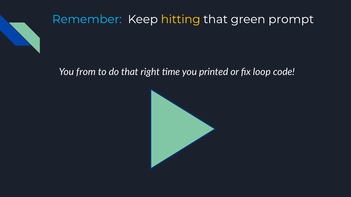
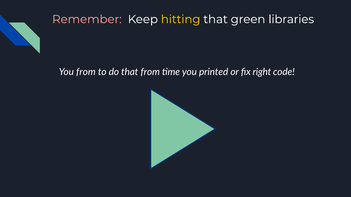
Remember colour: light blue -> pink (87, 19)
prompt: prompt -> libraries (291, 19)
that right: right -> from (150, 72)
loop: loop -> right (262, 72)
